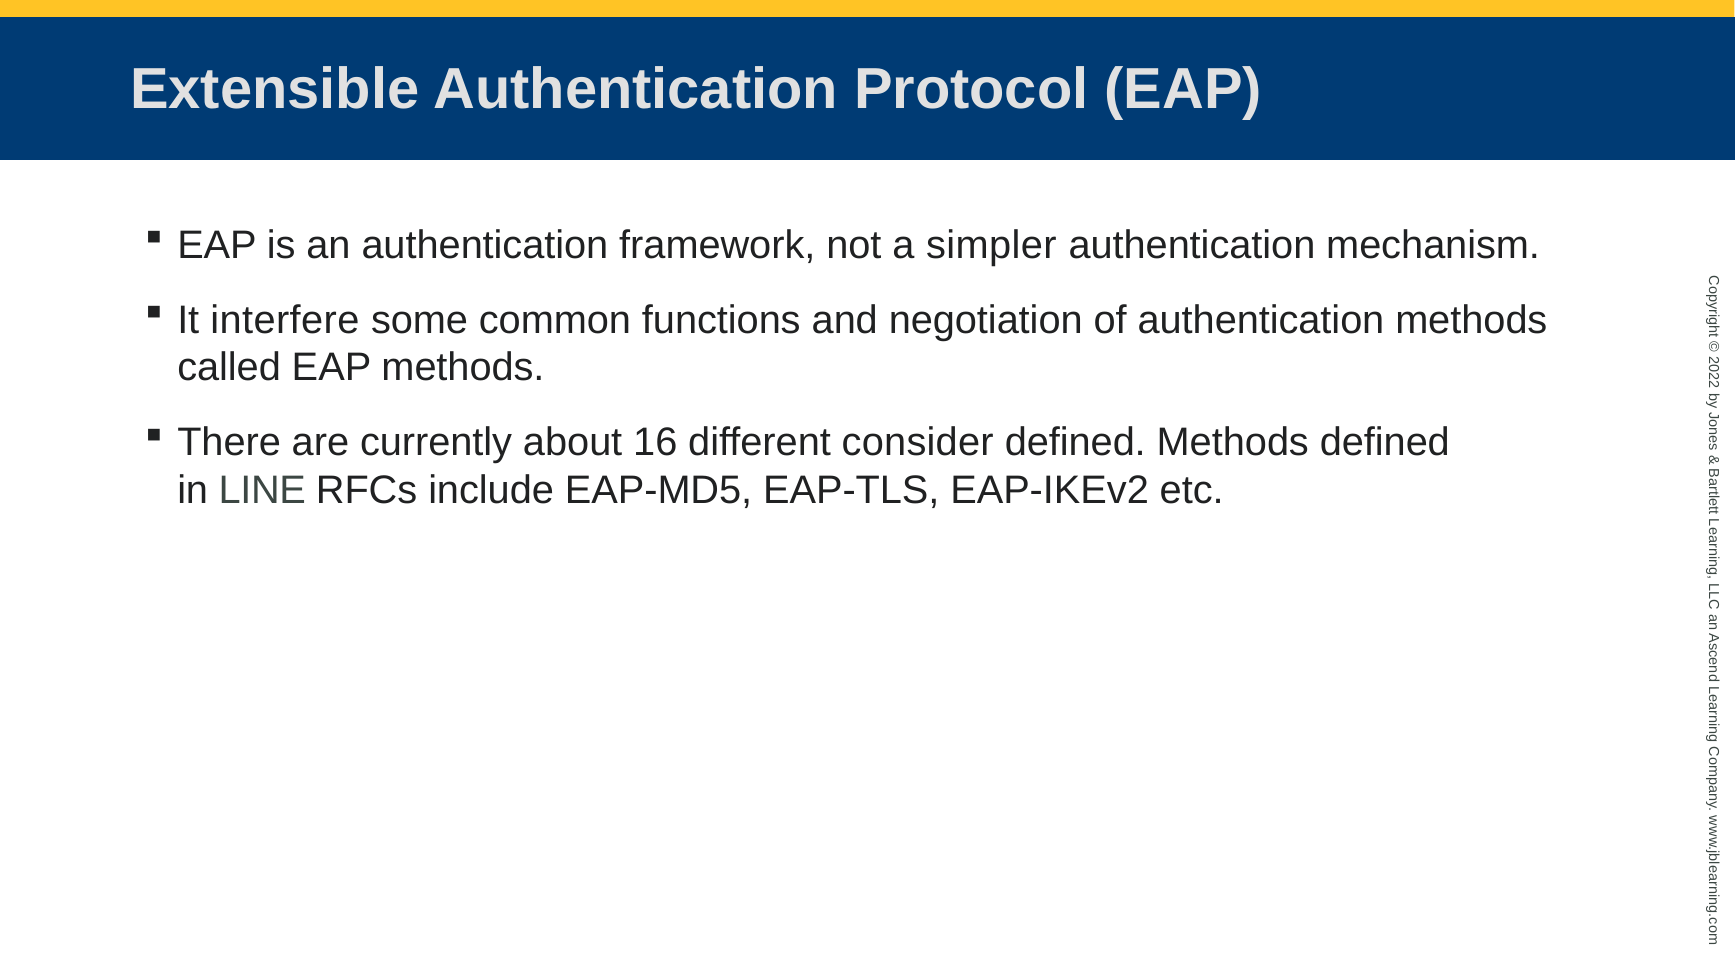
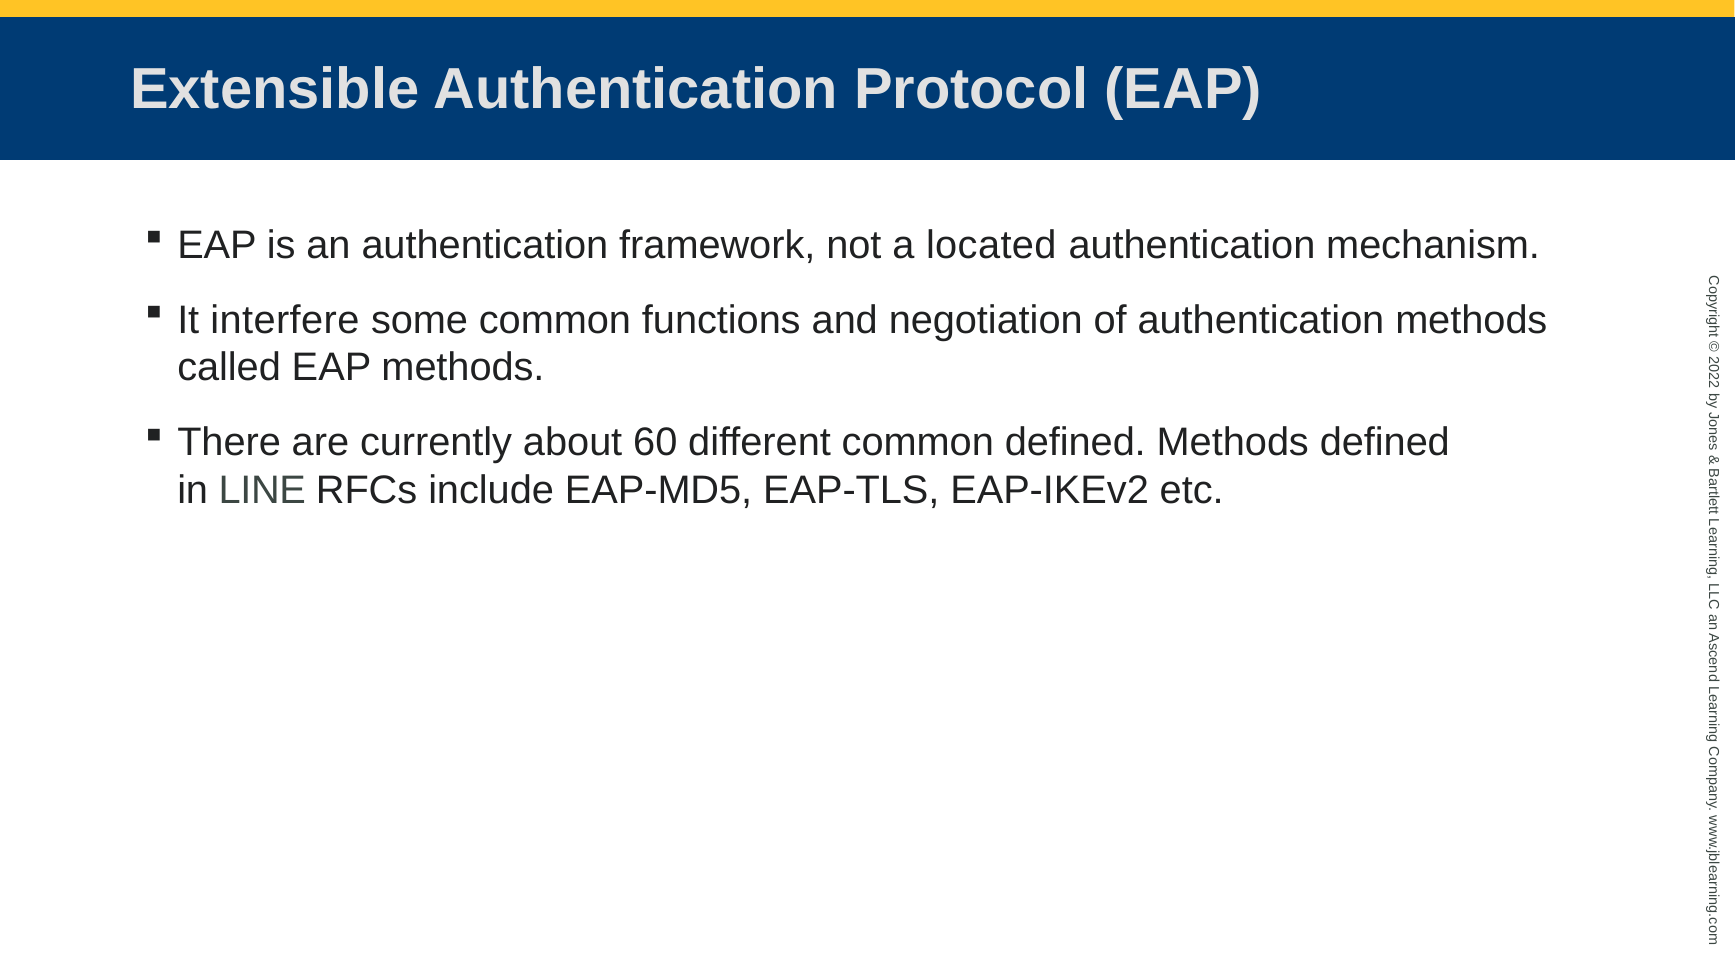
simpler: simpler -> located (991, 245)
16: 16 -> 60 (655, 443)
different consider: consider -> common (918, 443)
